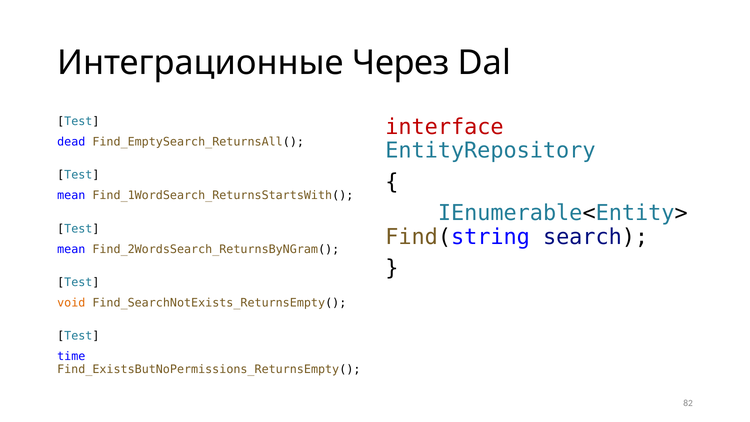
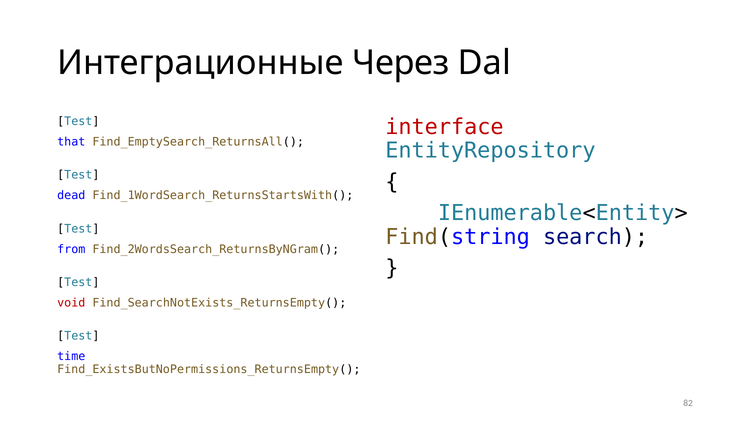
dead: dead -> that (71, 142)
mean: mean -> dead (71, 195)
mean: mean -> from (71, 249)
void colour: orange -> red (71, 303)
